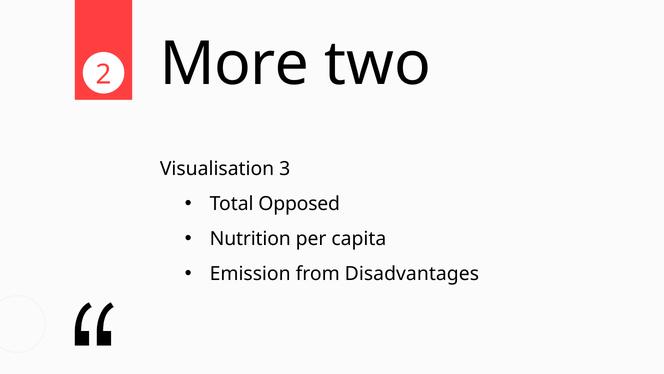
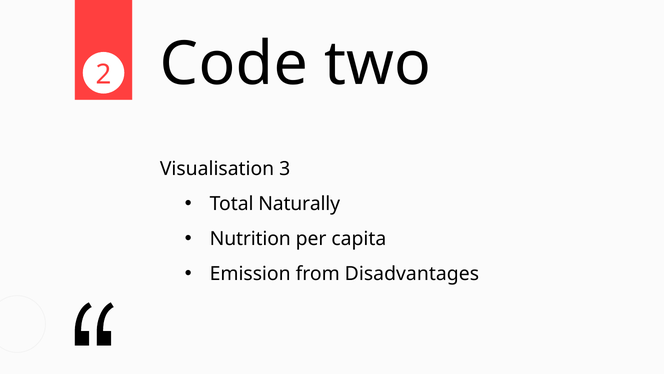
More: More -> Code (234, 64)
Opposed: Opposed -> Naturally (299, 204)
